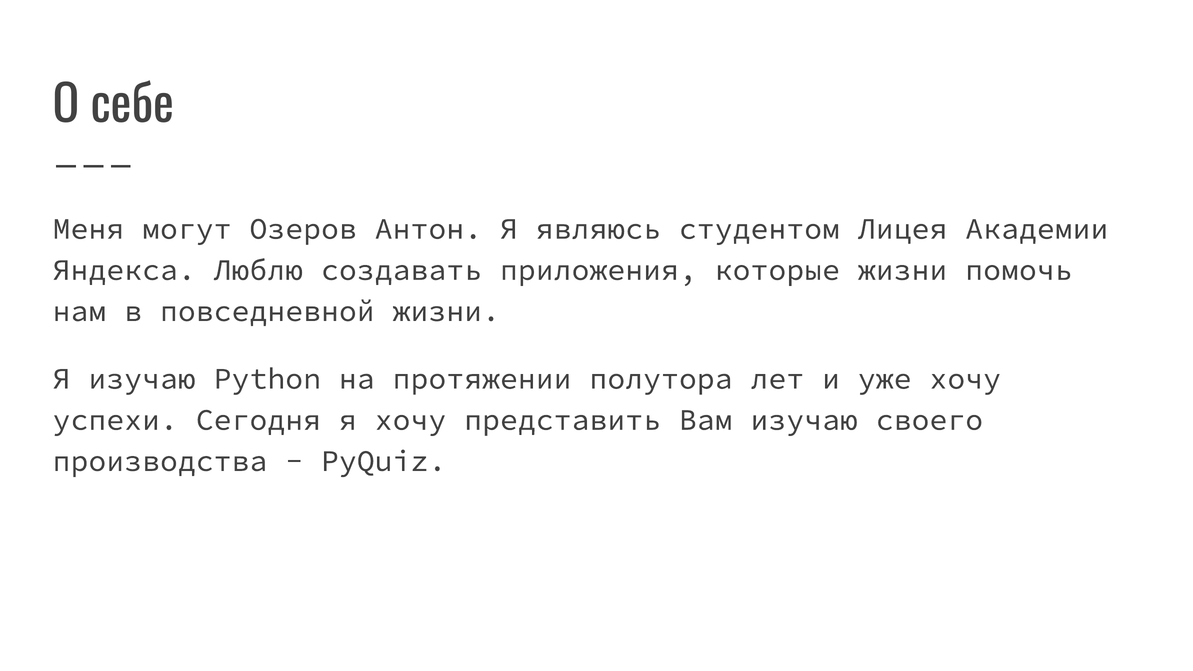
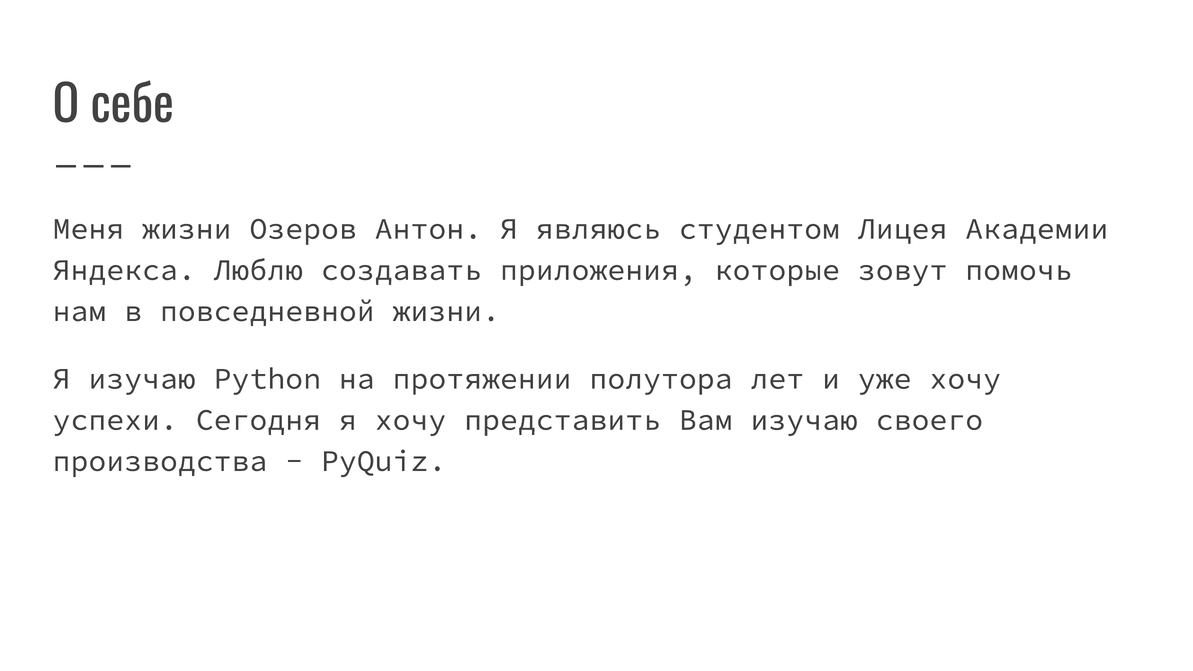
Меня могут: могут -> жизни (187, 229)
которые жизни: жизни -> зовут (903, 270)
